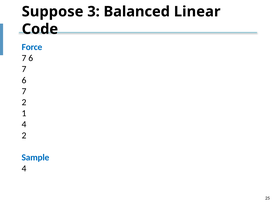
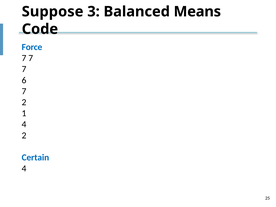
Linear: Linear -> Means (197, 12)
6: 6 -> 7 (31, 58)
Sample: Sample -> Certain (35, 157)
